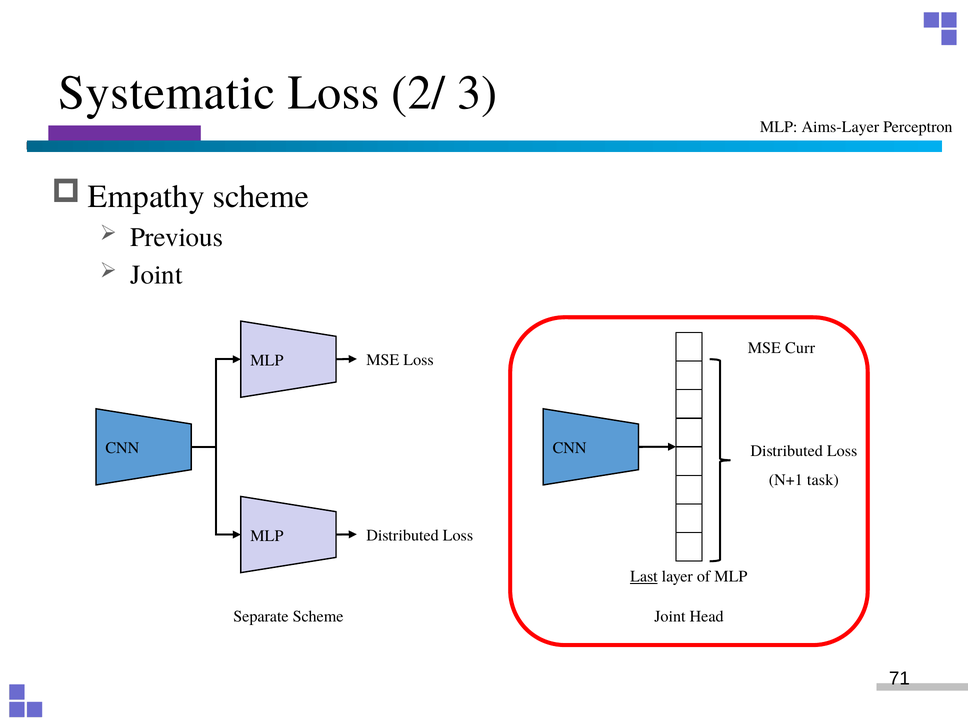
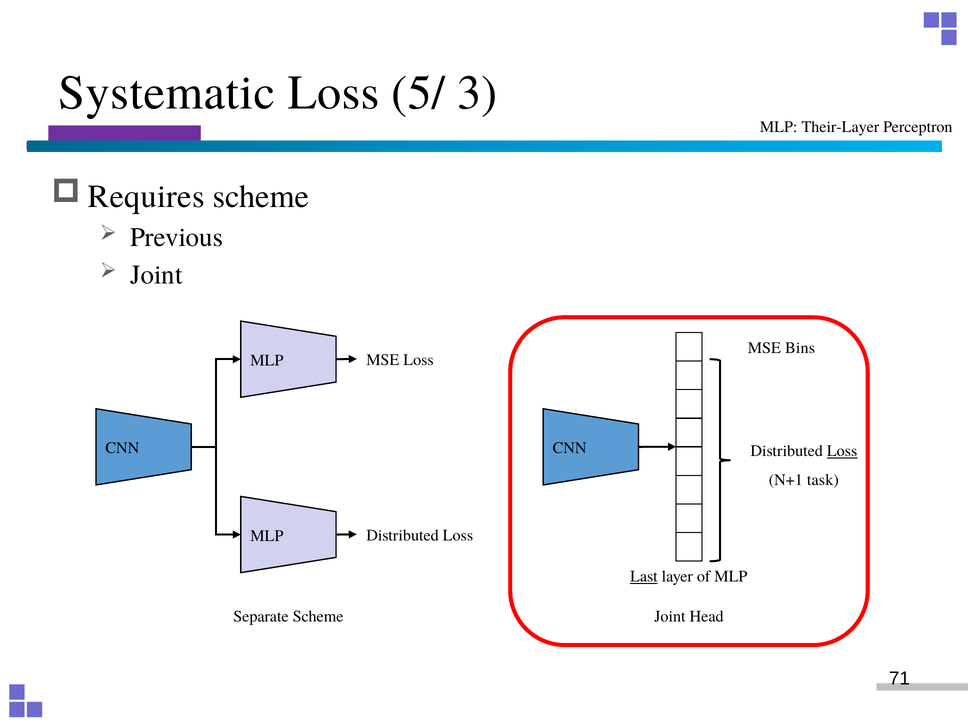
2/: 2/ -> 5/ (418, 93)
Aims-Layer: Aims-Layer -> Their-Layer (840, 127)
Empathy: Empathy -> Requires (146, 197)
Curr: Curr -> Bins (800, 348)
Loss underline: none -> present (842, 451)
